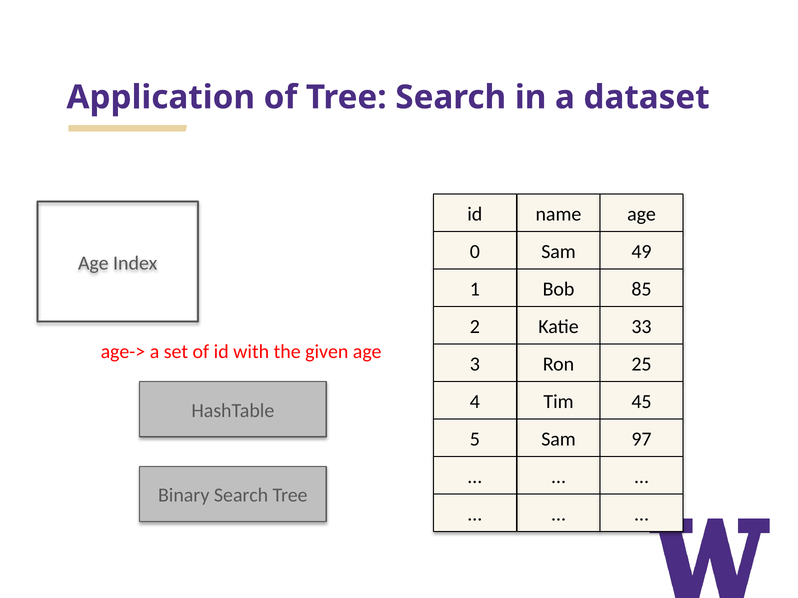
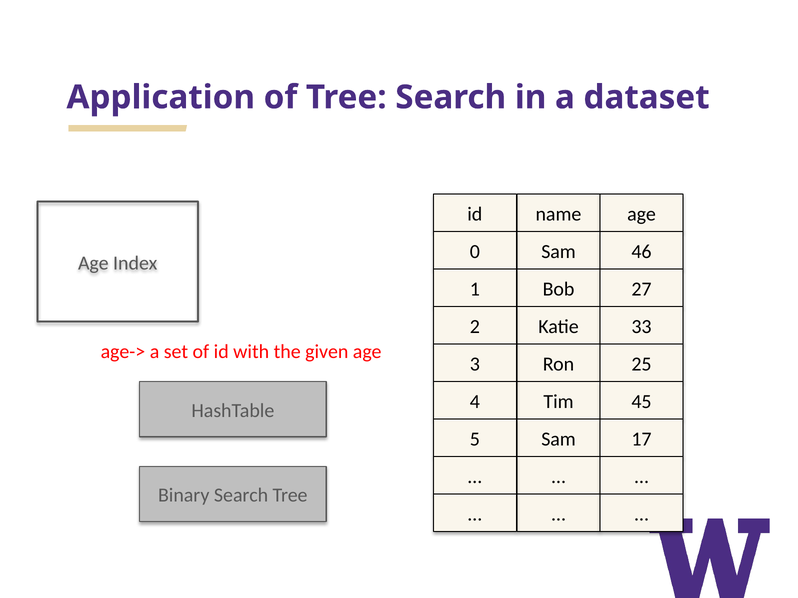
49: 49 -> 46 (641, 252)
85: 85 -> 27 (641, 289)
97: 97 -> 17 (641, 439)
